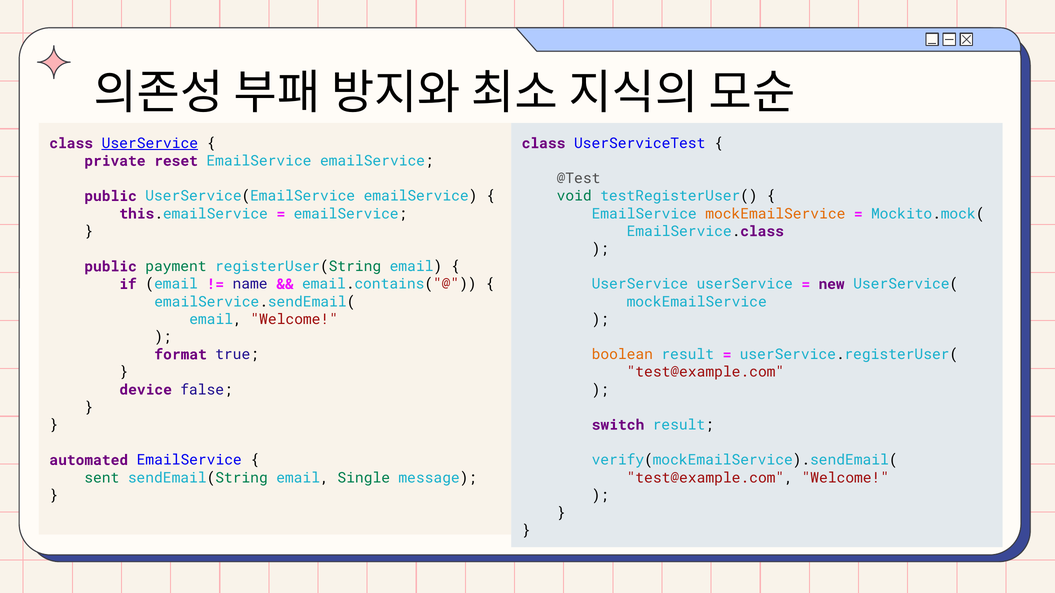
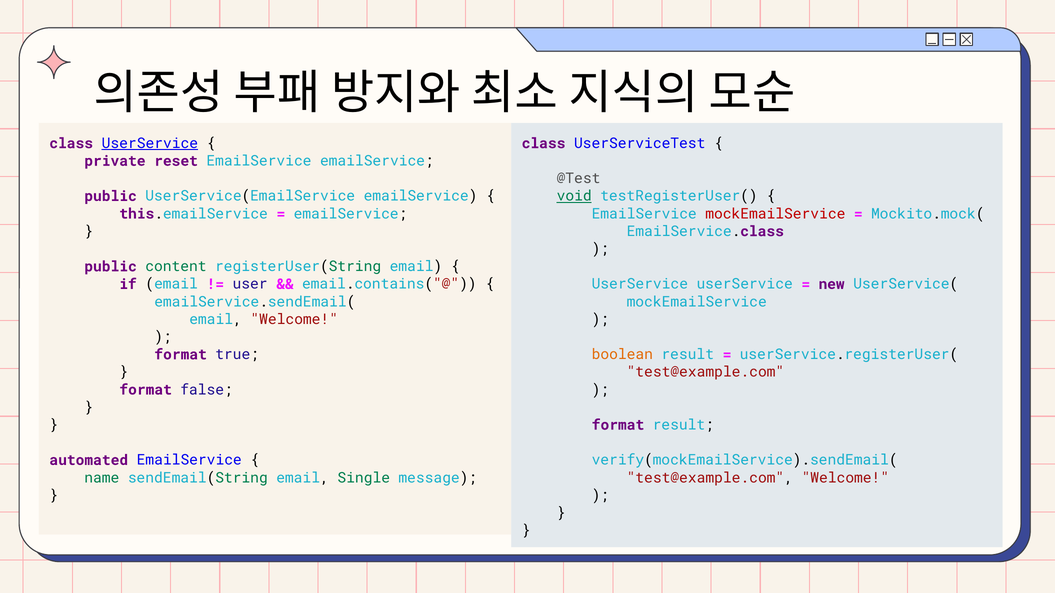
void underline: none -> present (574, 196)
mockEmailService colour: orange -> red (775, 214)
payment: payment -> content (176, 267)
name: name -> user (250, 284)
device: device -> format (146, 390)
switch: switch -> format (618, 425)
sent: sent -> name (102, 478)
